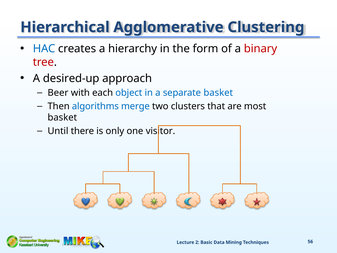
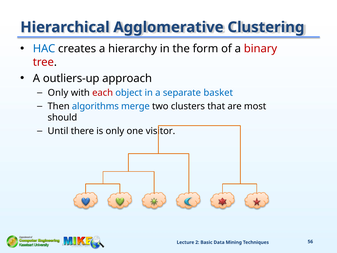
desired-up: desired-up -> outliers-up (71, 78)
Beer: Beer -> Only (58, 93)
each colour: black -> red (103, 93)
basket: basket -> should (62, 117)
